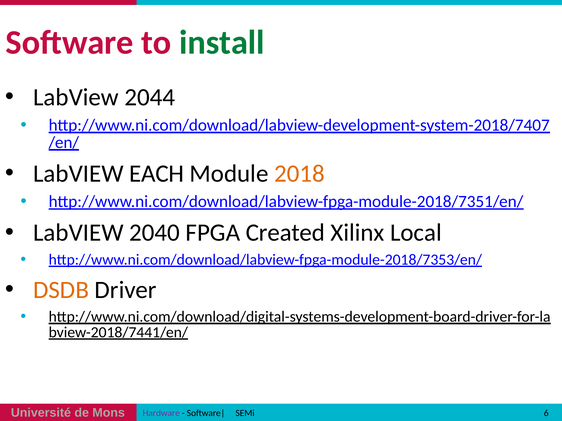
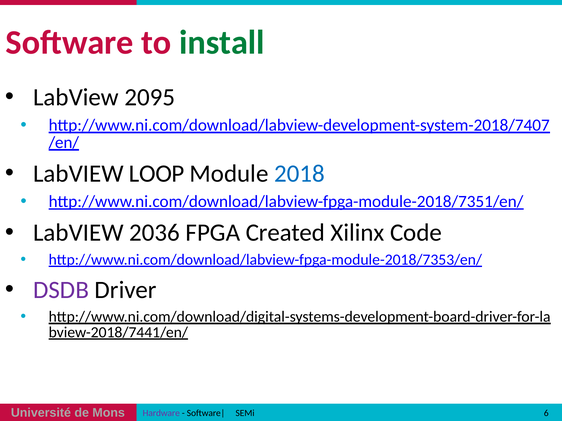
2044: 2044 -> 2095 (150, 97)
EACH: EACH -> LOOP (157, 174)
2018 colour: orange -> blue (299, 174)
2040: 2040 -> 2036 (155, 233)
Local: Local -> Code (416, 233)
DSDB colour: orange -> purple (61, 290)
